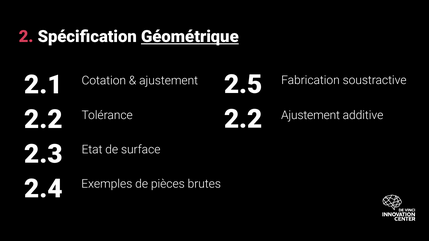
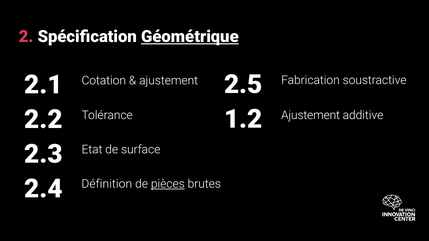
2.2: 2.2 -> 1.2 (243, 119)
Exemples: Exemples -> Définition (107, 184)
pièces underline: none -> present (168, 184)
